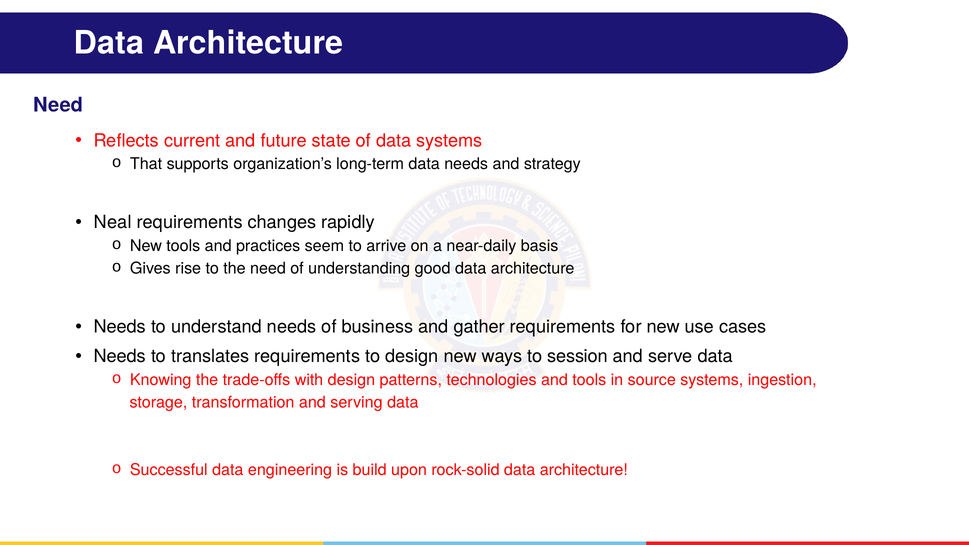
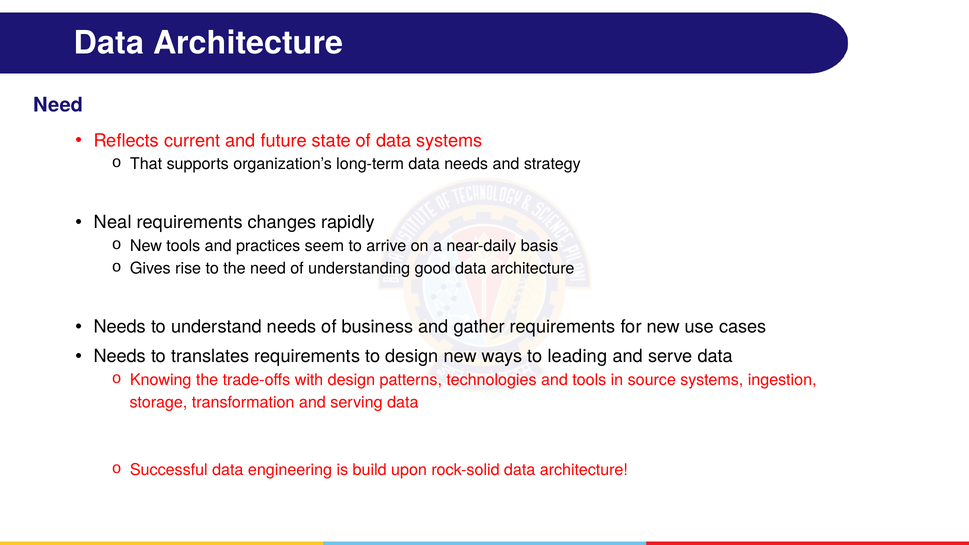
session: session -> leading (577, 356)
